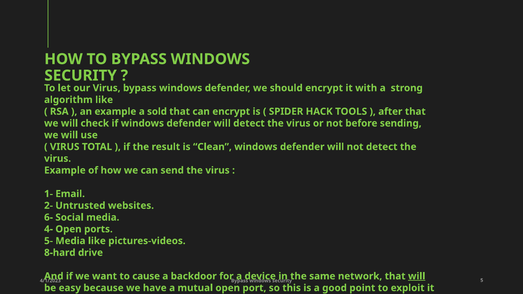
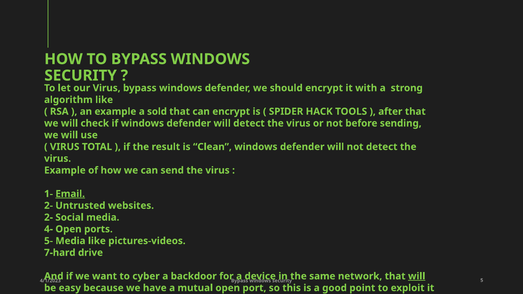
Email underline: none -> present (70, 194)
6-: 6- -> 2- (48, 217)
8-hard: 8-hard -> 7-hard (60, 253)
cause: cause -> cyber (146, 276)
